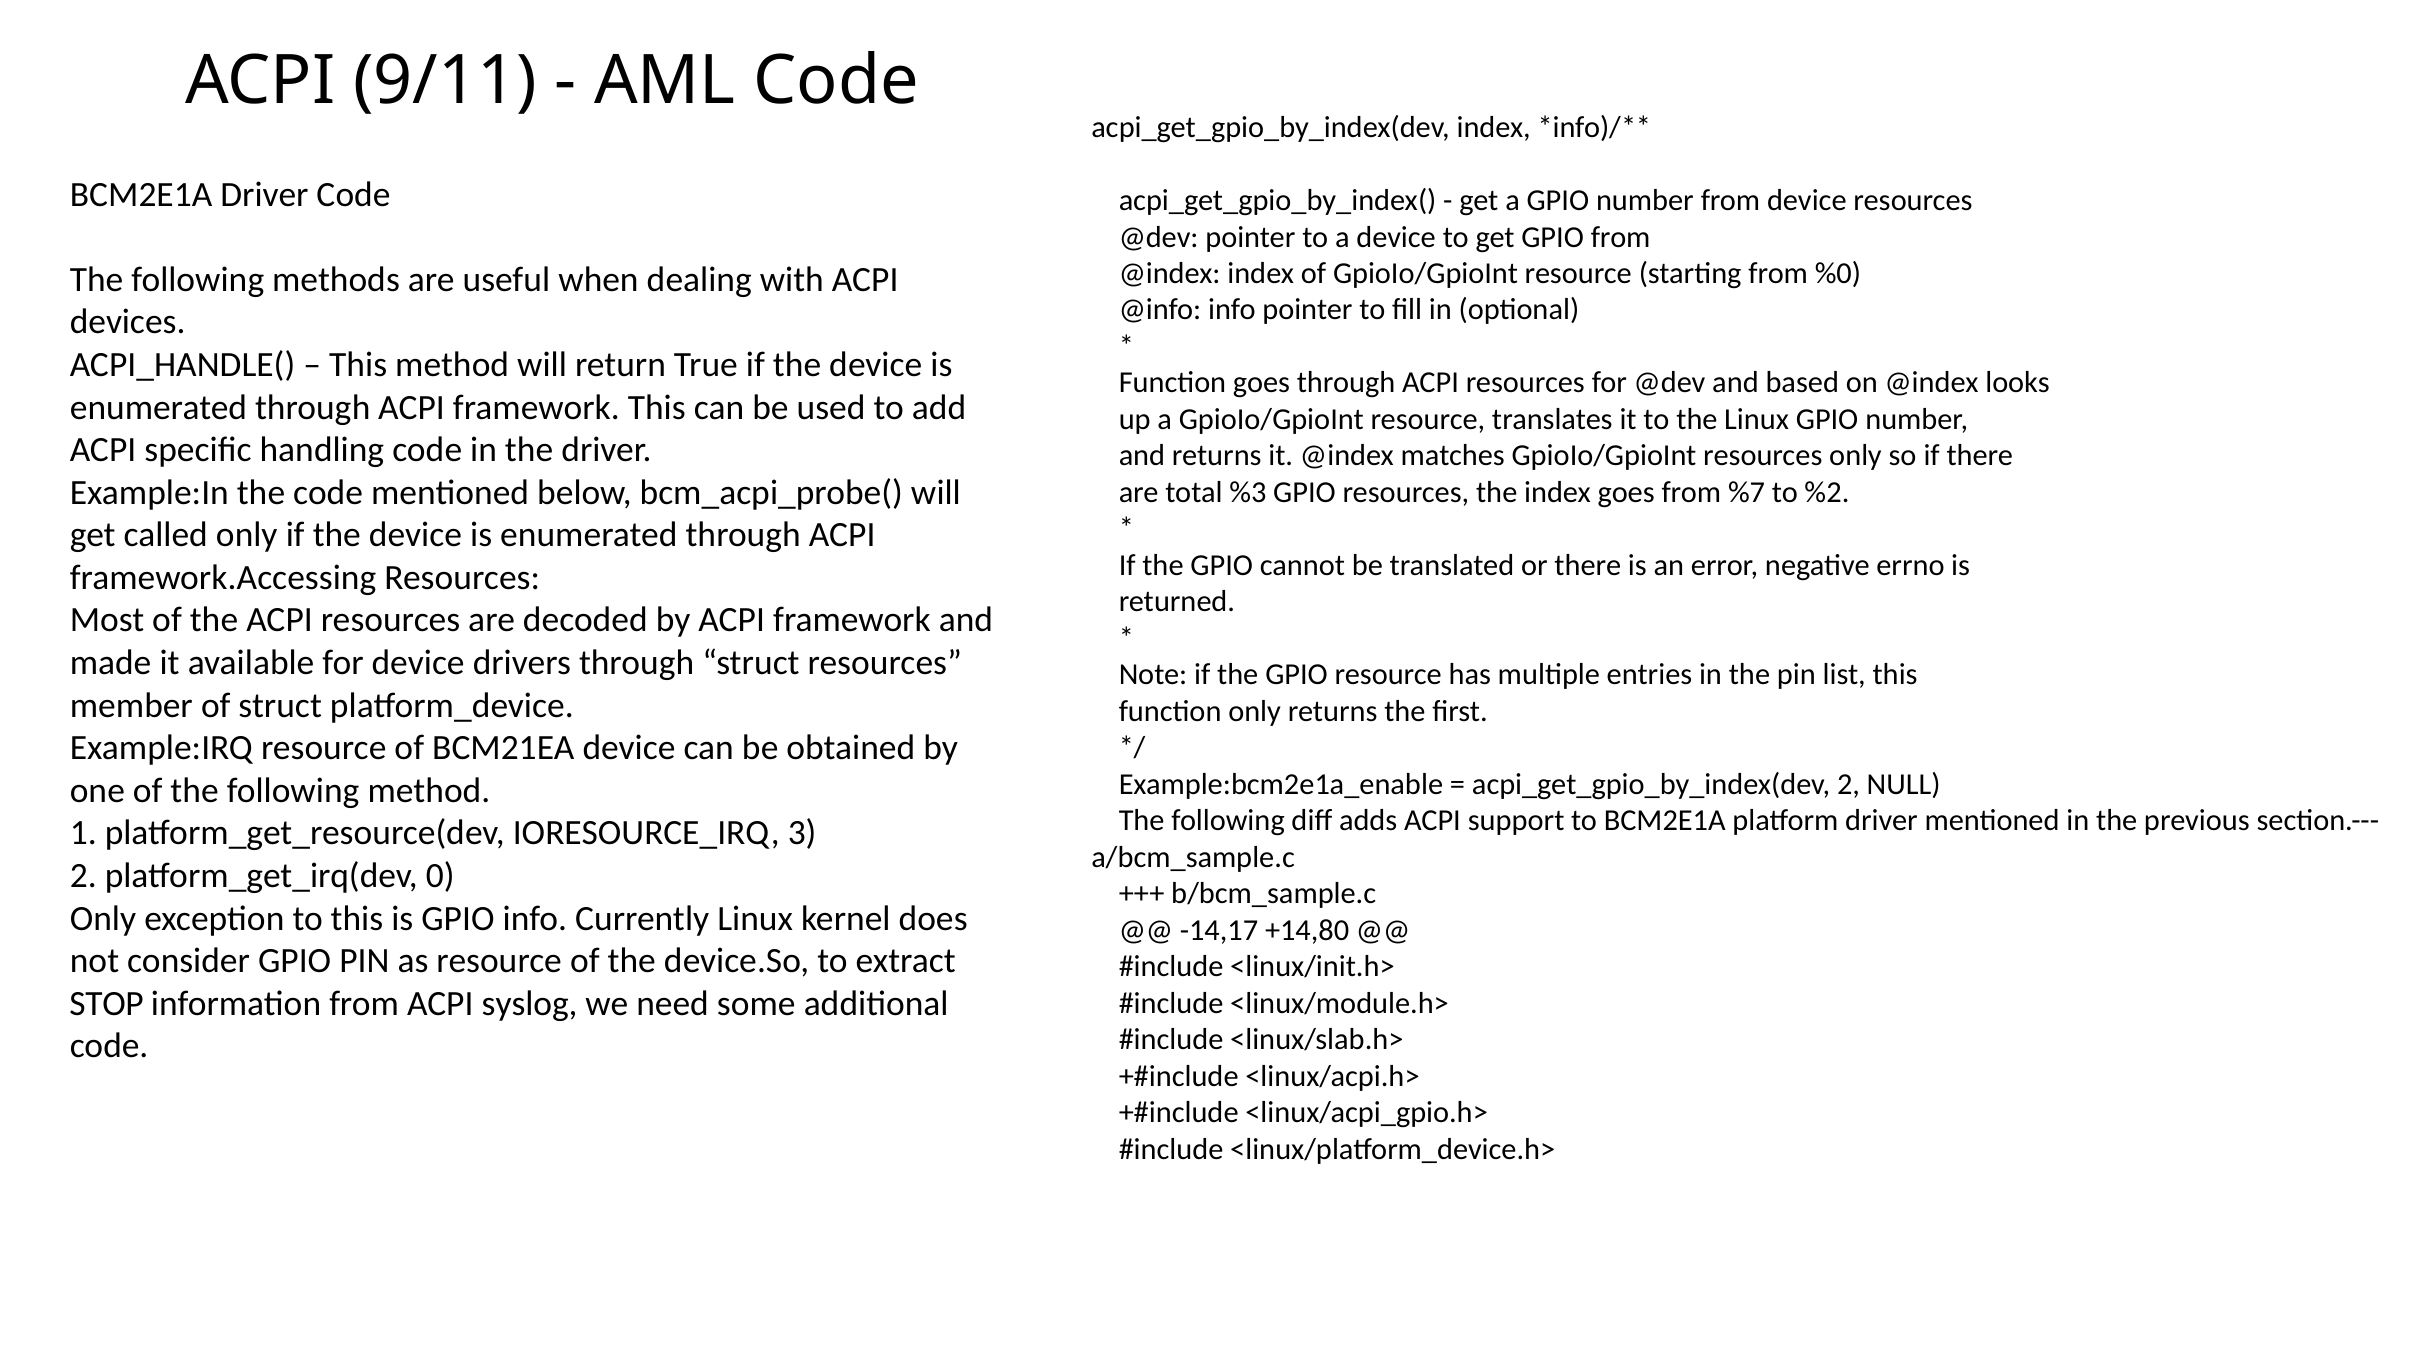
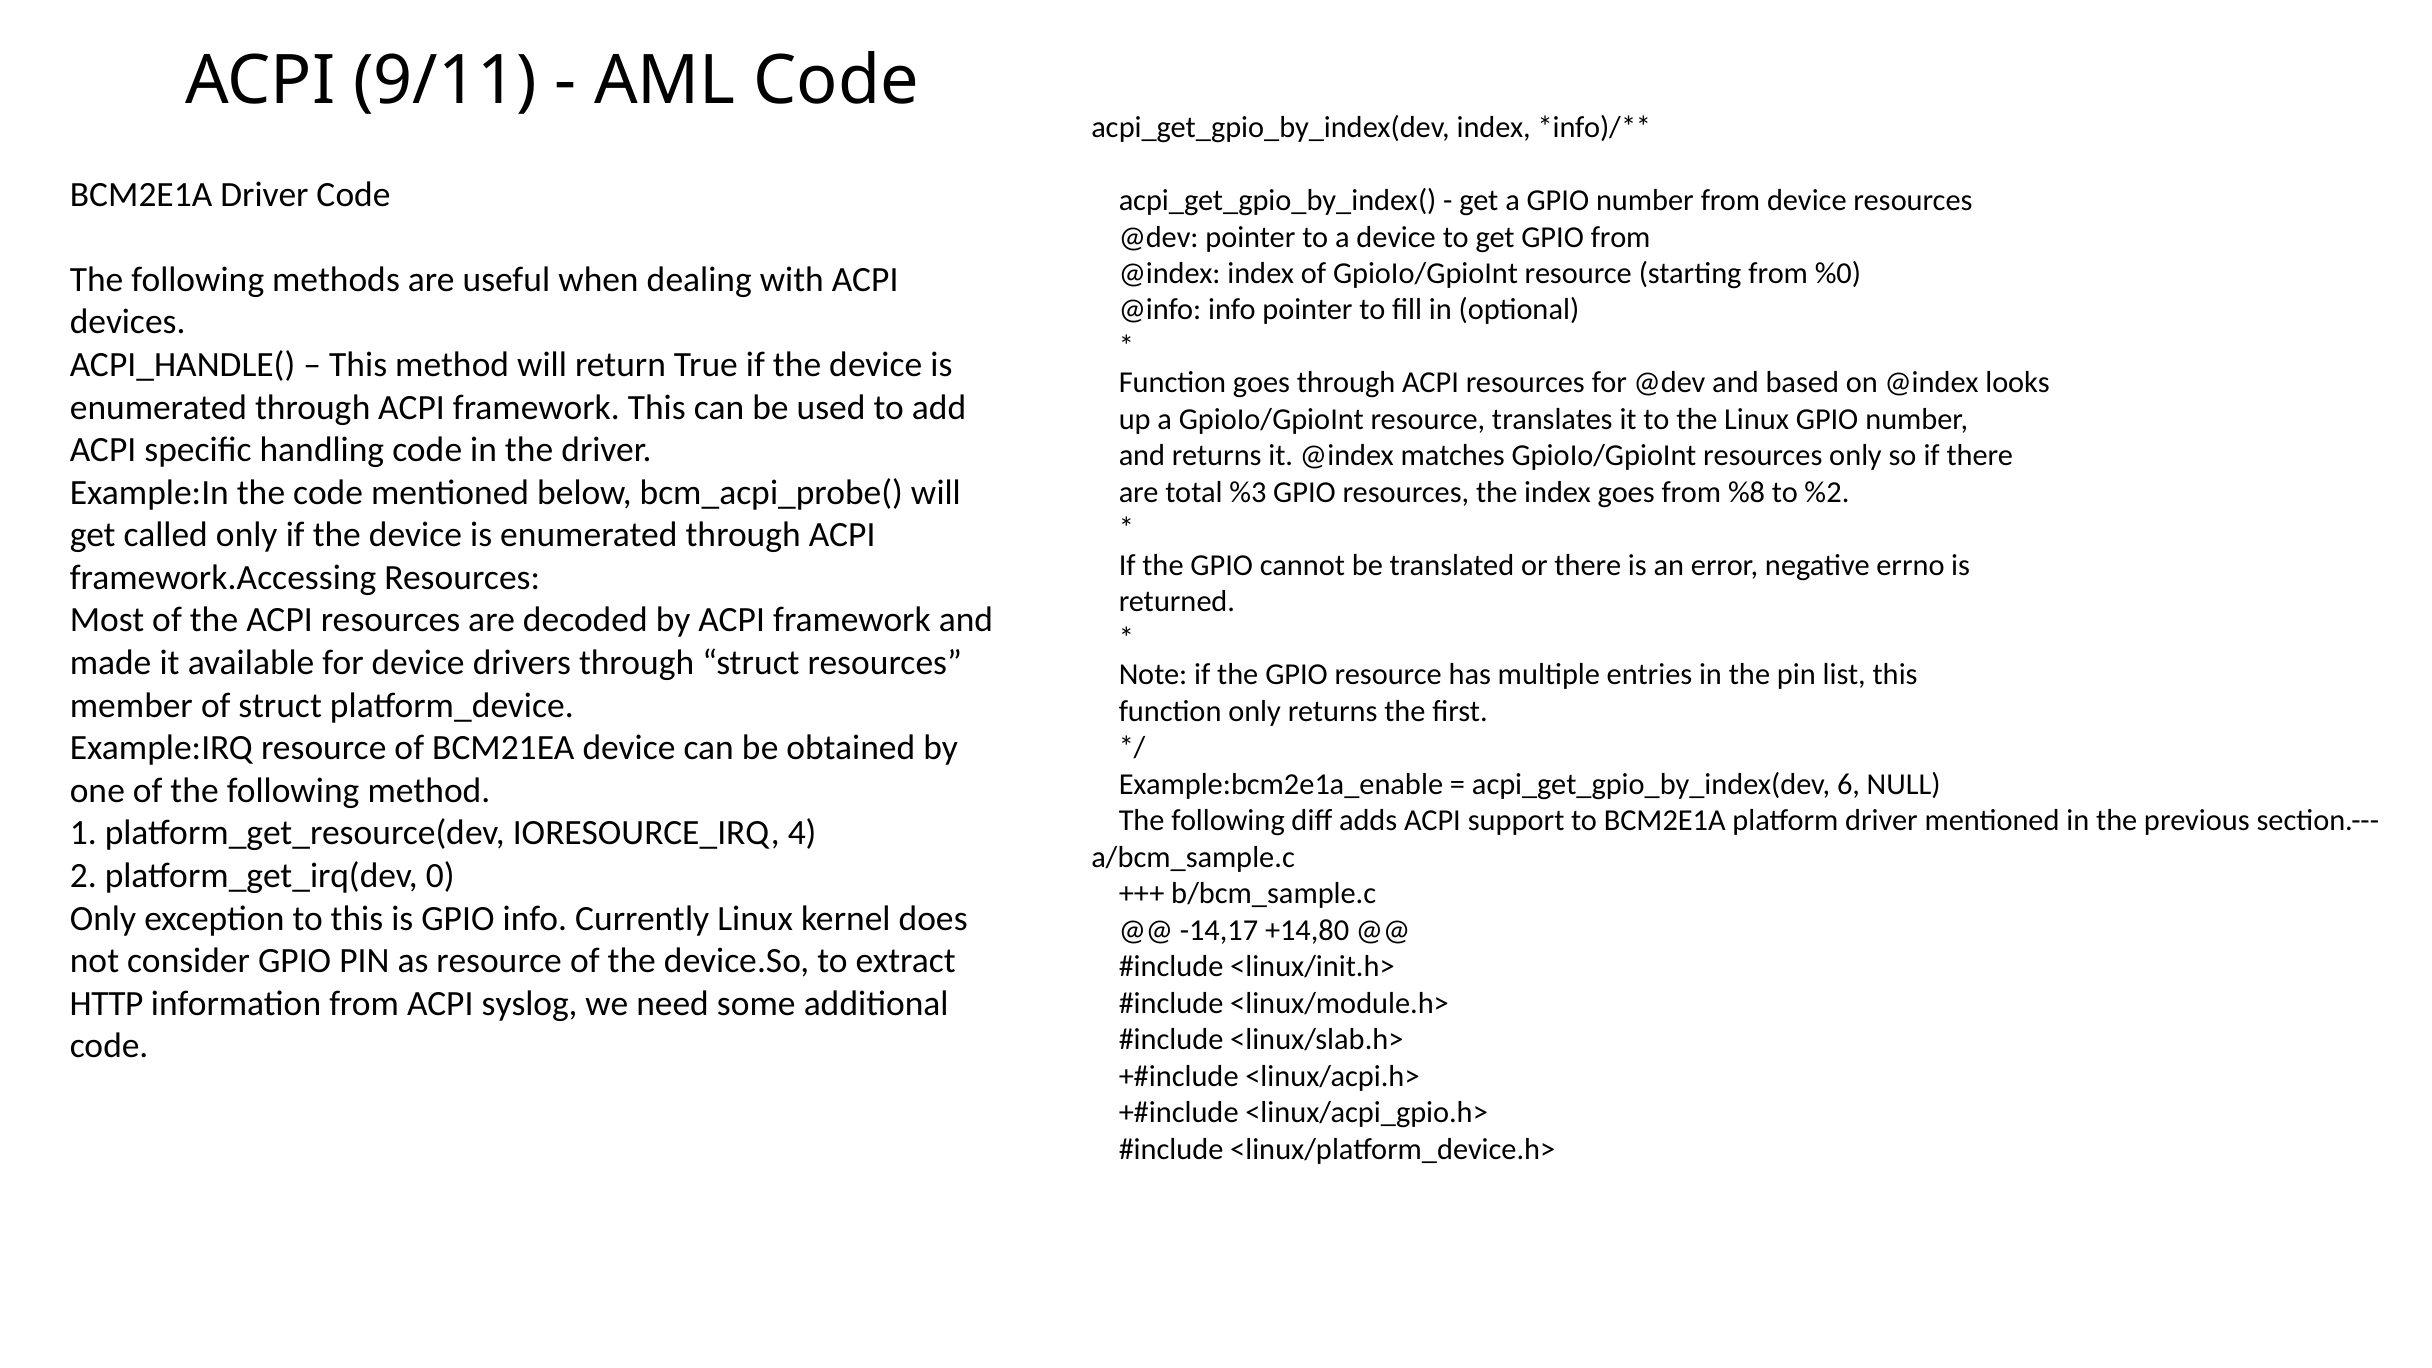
%7: %7 -> %8 (1747, 492)
acpi_get_gpio_by_index(dev 2: 2 -> 6 (1848, 784)
3: 3 -> 4 (802, 833)
STOP: STOP -> HTTP (107, 1003)
